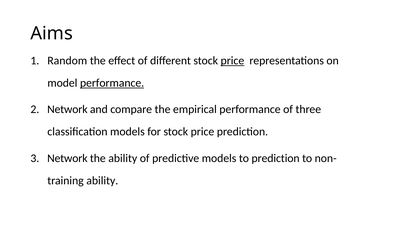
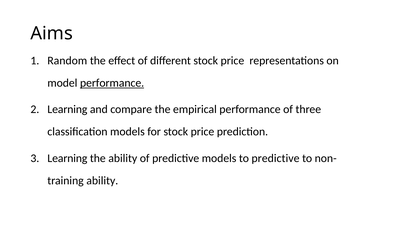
price underline: present -> none (232, 61)
Network: Network -> Learning (67, 109)
Network: Network -> Learning (67, 158)
to prediction: prediction -> predictive (276, 158)
